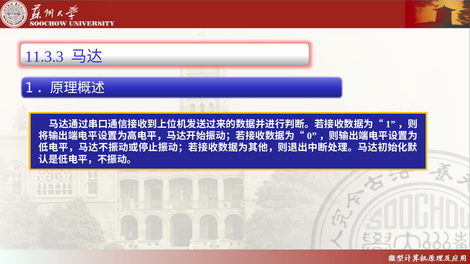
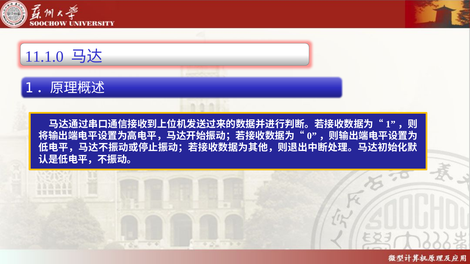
11.3.3: 11.3.3 -> 11.1.0 (44, 57)
